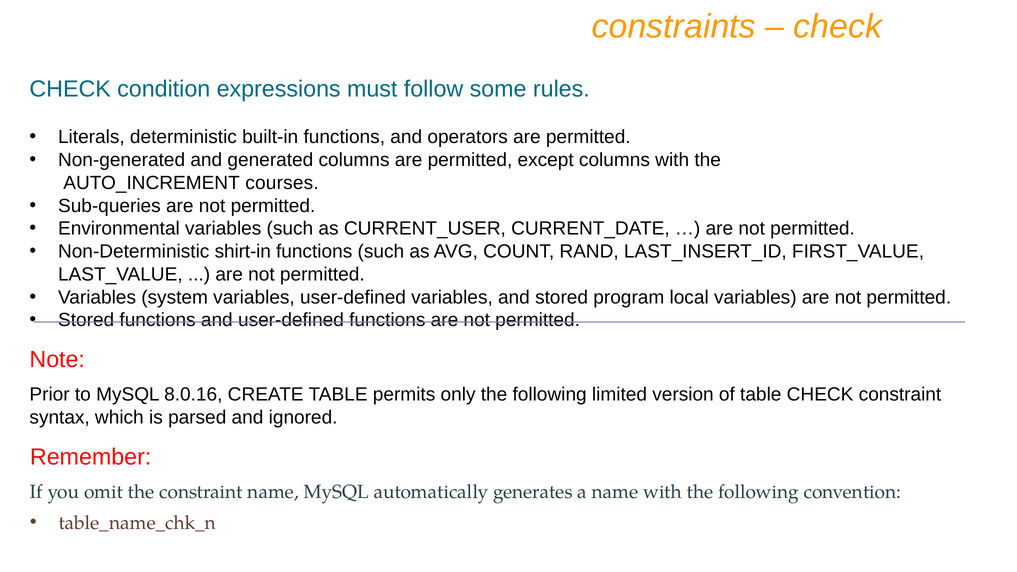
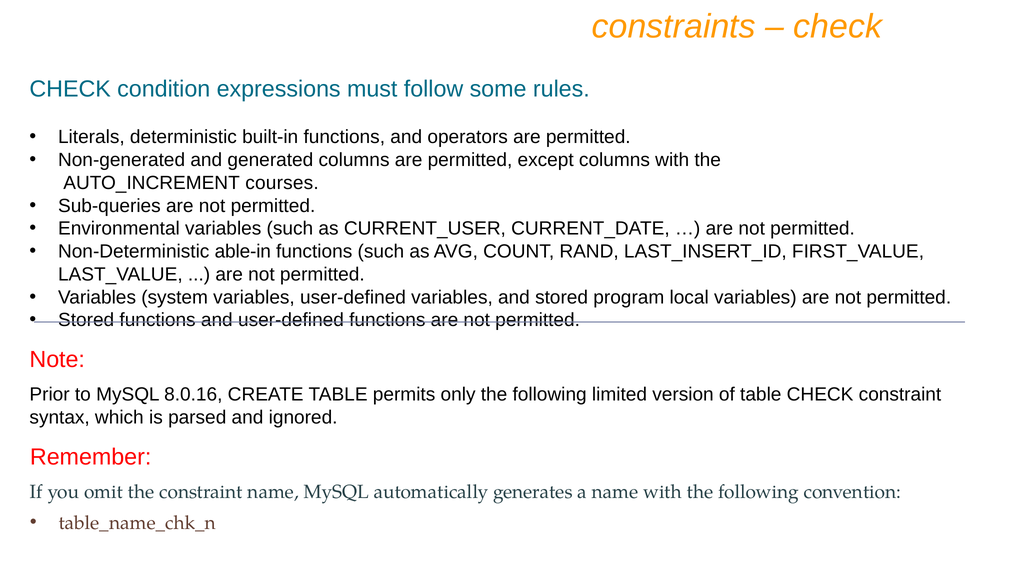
shirt-in: shirt-in -> able-in (243, 252)
